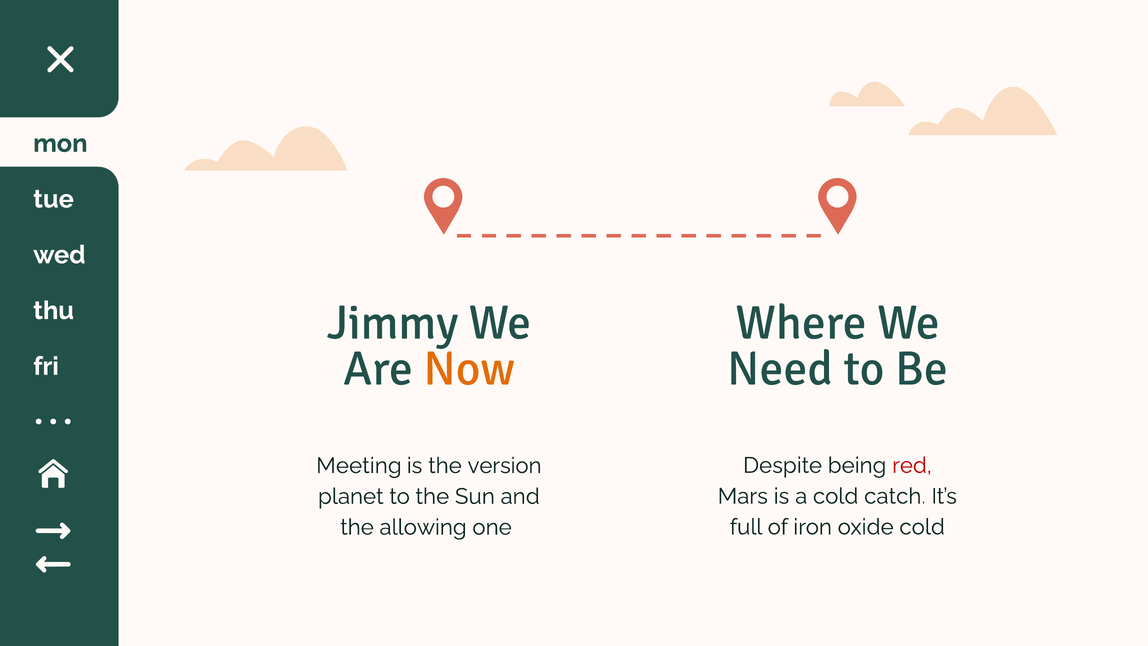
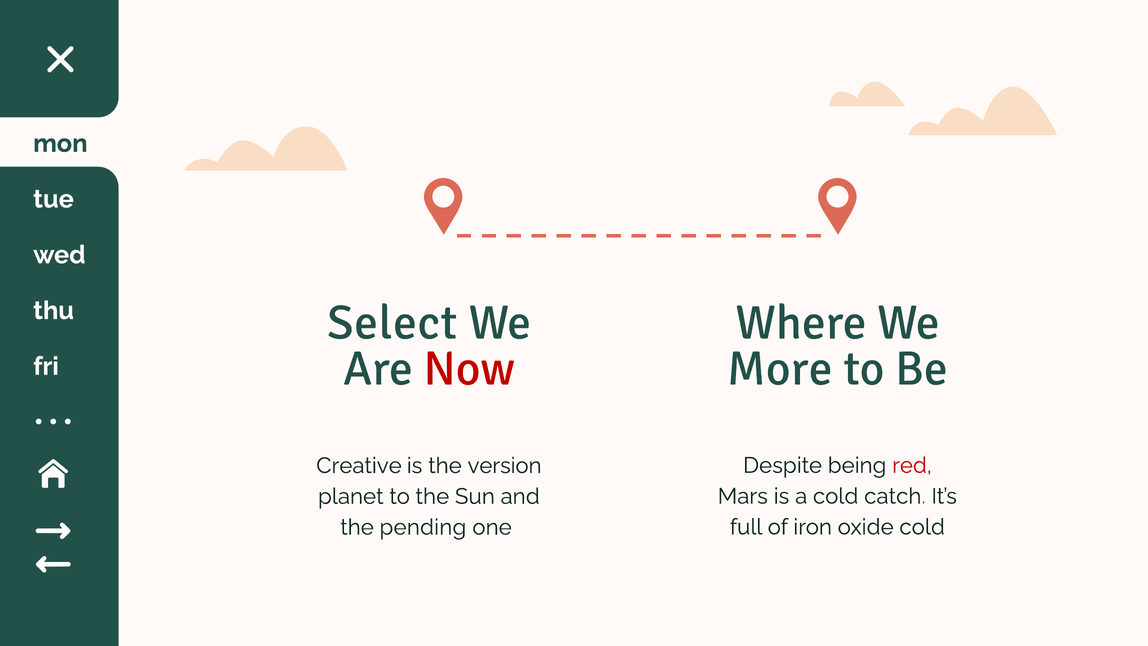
Jimmy: Jimmy -> Select (392, 323)
Now colour: orange -> red (469, 368)
Need: Need -> More (780, 368)
Meeting: Meeting -> Creative (359, 466)
allowing: allowing -> pending (423, 527)
